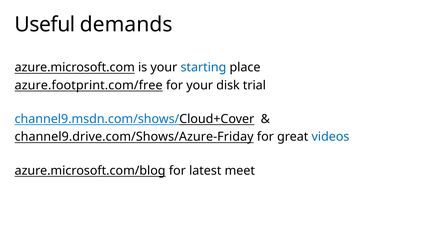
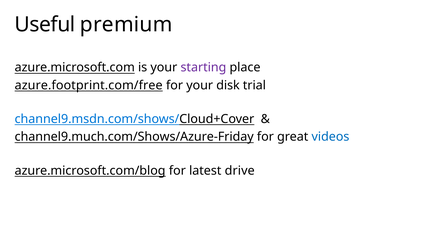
demands: demands -> premium (126, 25)
starting colour: blue -> purple (203, 68)
channel9.drive.com/Shows/Azure-Friday: channel9.drive.com/Shows/Azure-Friday -> channel9.much.com/Shows/Azure-Friday (134, 137)
meet: meet -> drive (240, 171)
